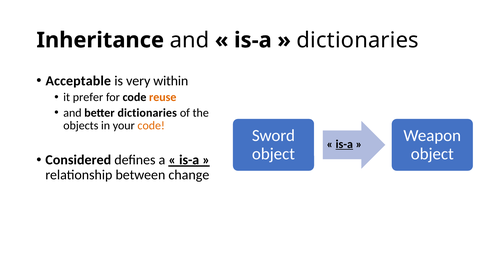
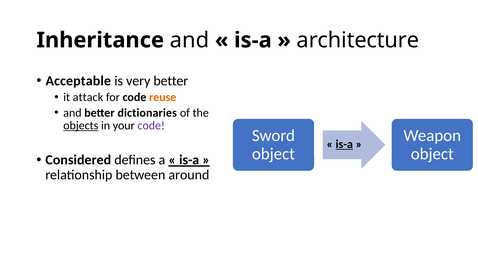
dictionaries: dictionaries -> architecture (358, 40)
very within: within -> better (171, 81)
prefer: prefer -> attack (88, 97)
objects underline: none -> present (81, 126)
code colour: orange -> purple (151, 126)
change: change -> around (189, 175)
